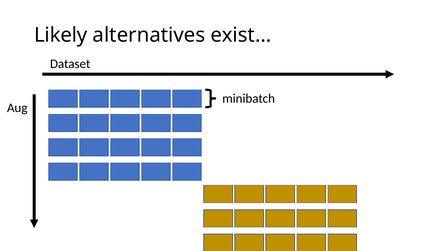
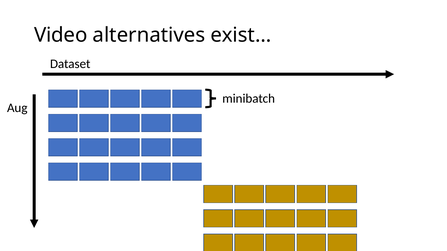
Likely: Likely -> Video (61, 35)
